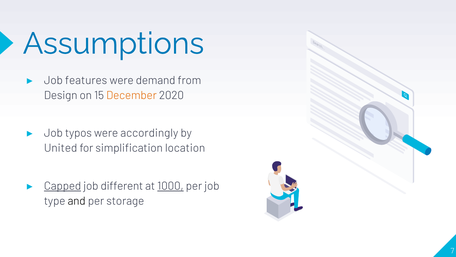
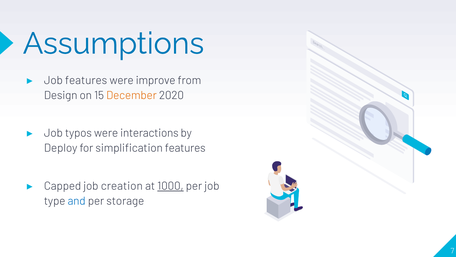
demand: demand -> improve (156, 80)
accordingly: accordingly -> interactions (149, 133)
United: United -> Deploy (61, 148)
simplification location: location -> features (185, 148)
Capped underline: present -> none (63, 186)
different: different -> creation (122, 186)
and colour: black -> blue (77, 201)
